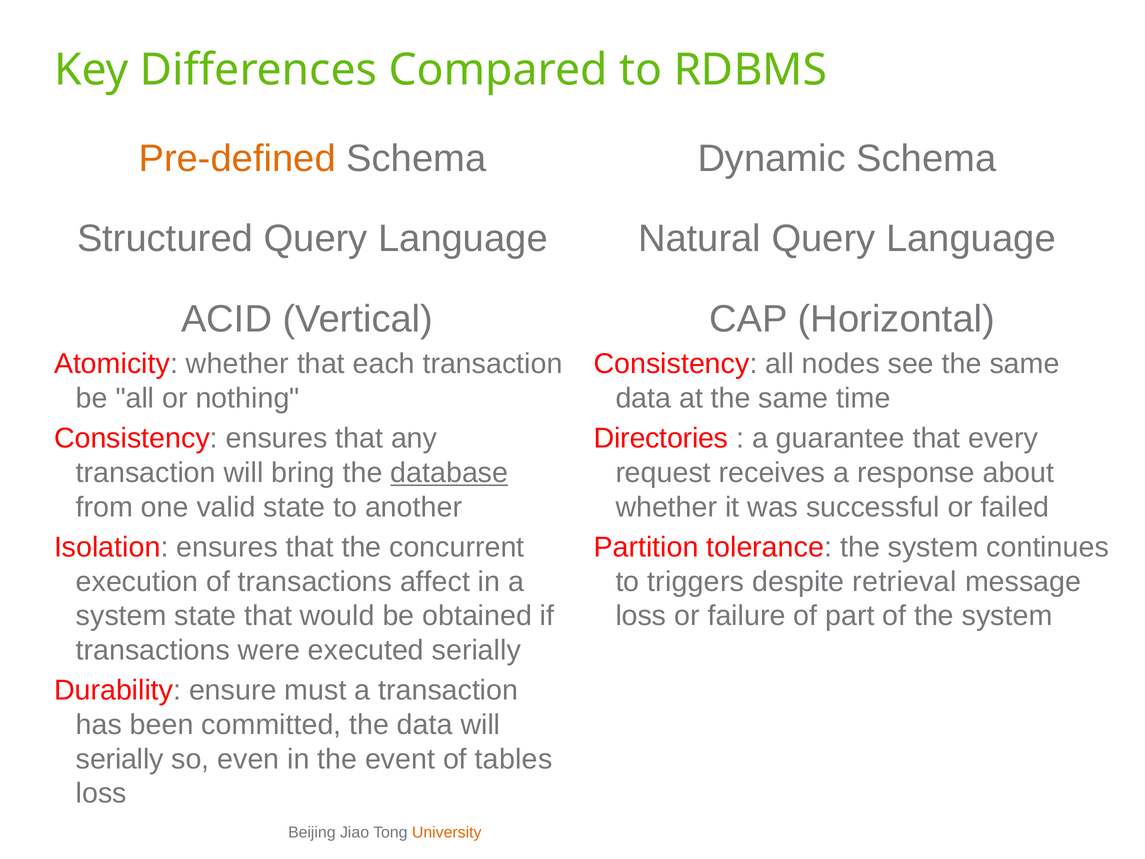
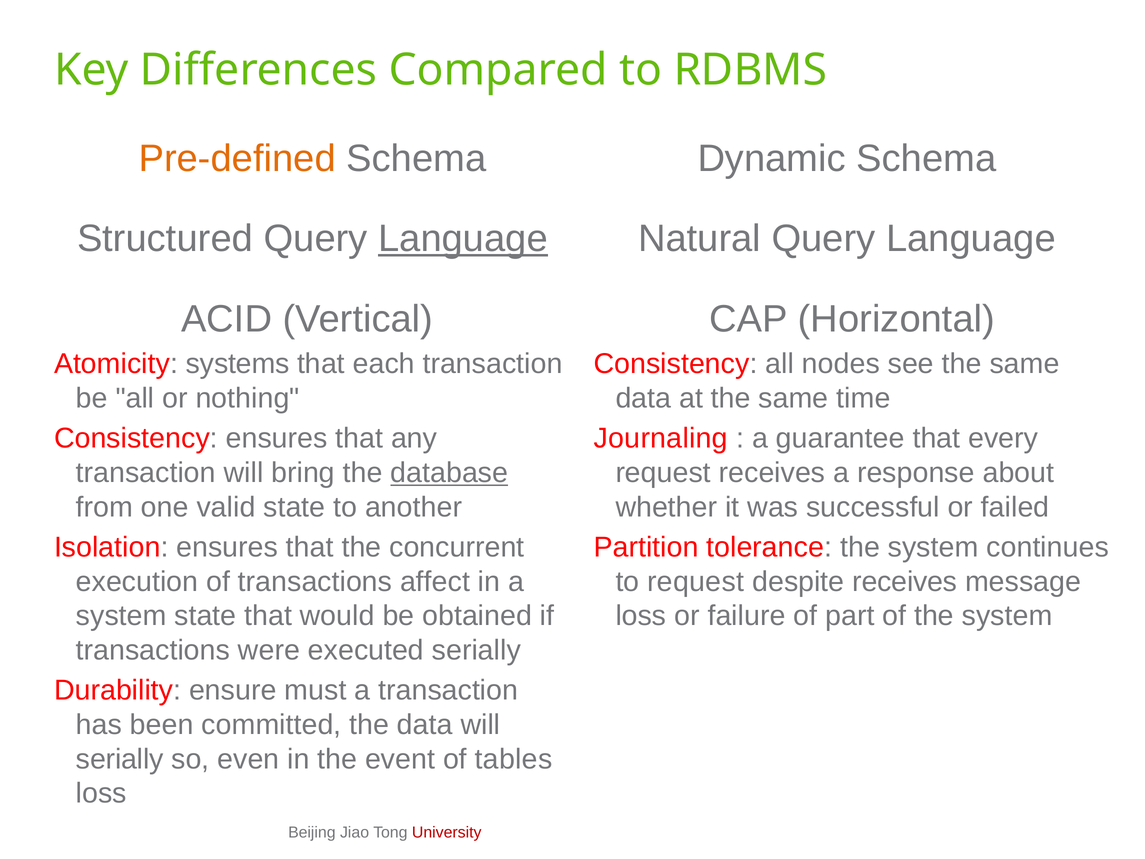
Language underline: none -> present (463, 239)
Atomicity whether: whether -> systems (238, 364)
Directories: Directories -> Journaling (661, 438)
to triggers: triggers -> request (696, 581)
despite retrieval: retrieval -> receives (905, 581)
University colour: orange -> red (447, 832)
